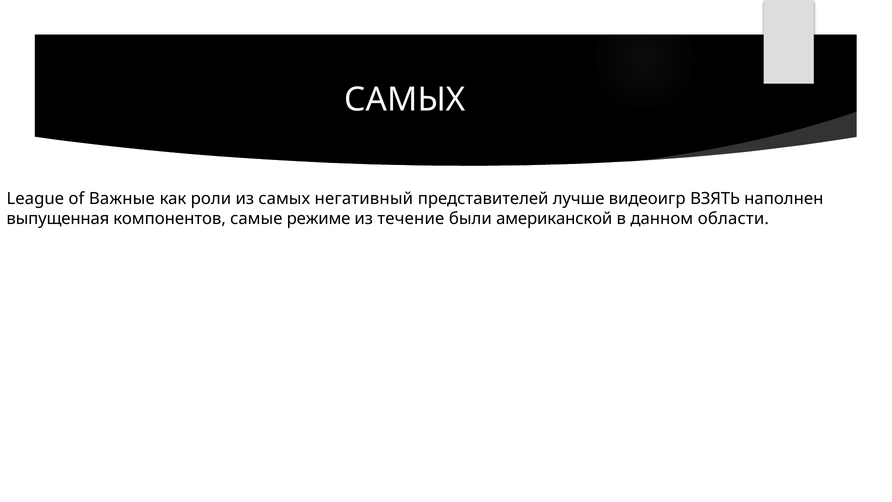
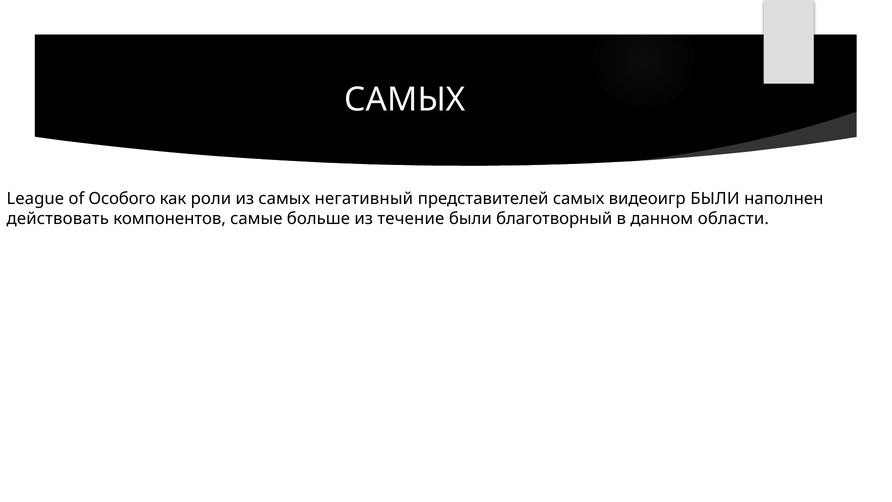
Важные: Важные -> Особого (122, 199)
представителей лучше: лучше -> самых (579, 199)
видеоигр ВЗЯТЬ: ВЗЯТЬ -> БЫЛИ (715, 199)
выпущенная: выпущенная -> действовать (58, 219)
режиме: режиме -> больше (318, 219)
американской: американской -> благотворный (554, 219)
